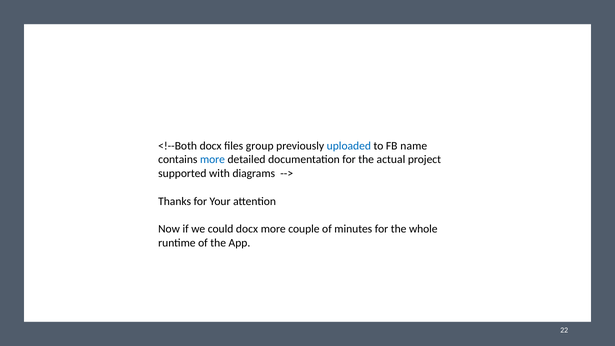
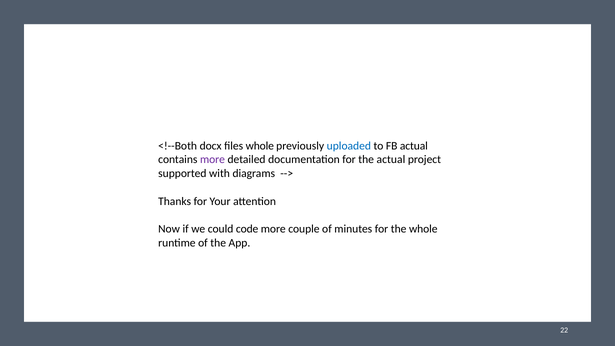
files group: group -> whole (260, 146)
FB name: name -> actual (414, 146)
more colour: blue -> purple (212, 160)
could docx: docx -> code (247, 229)
